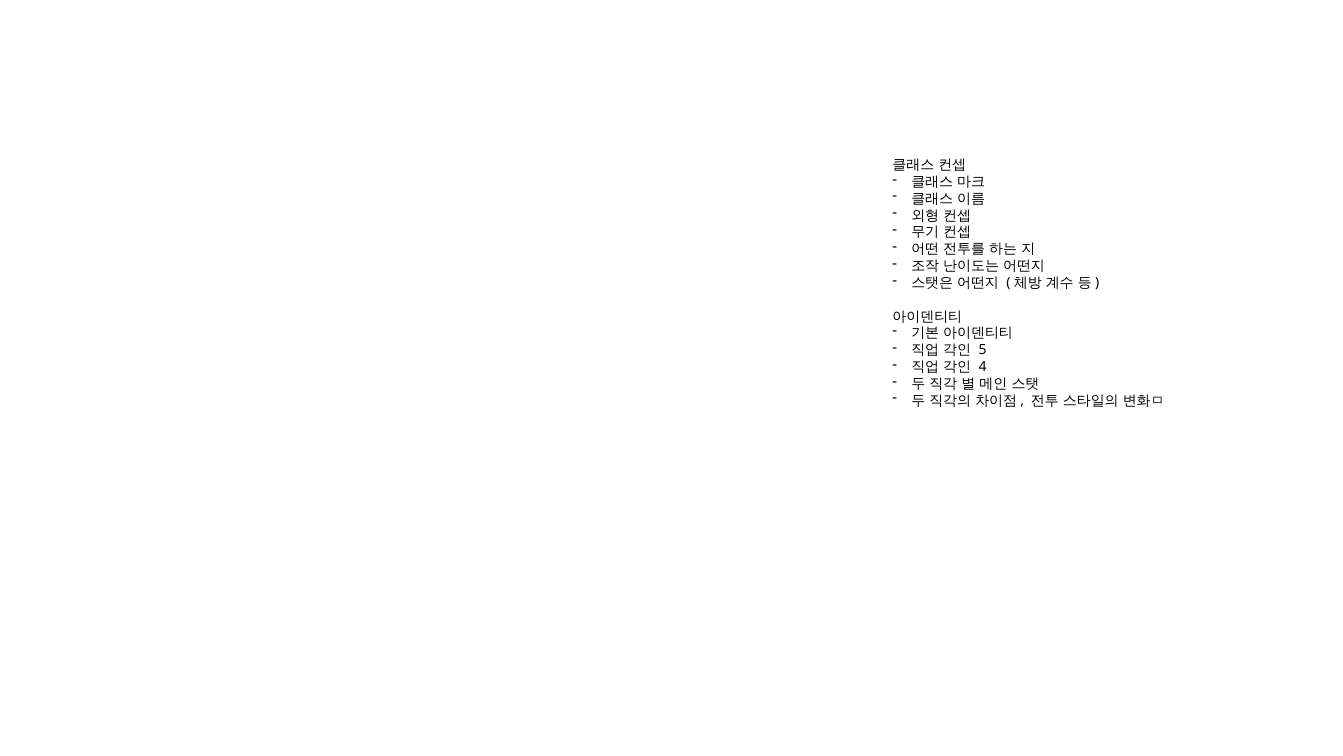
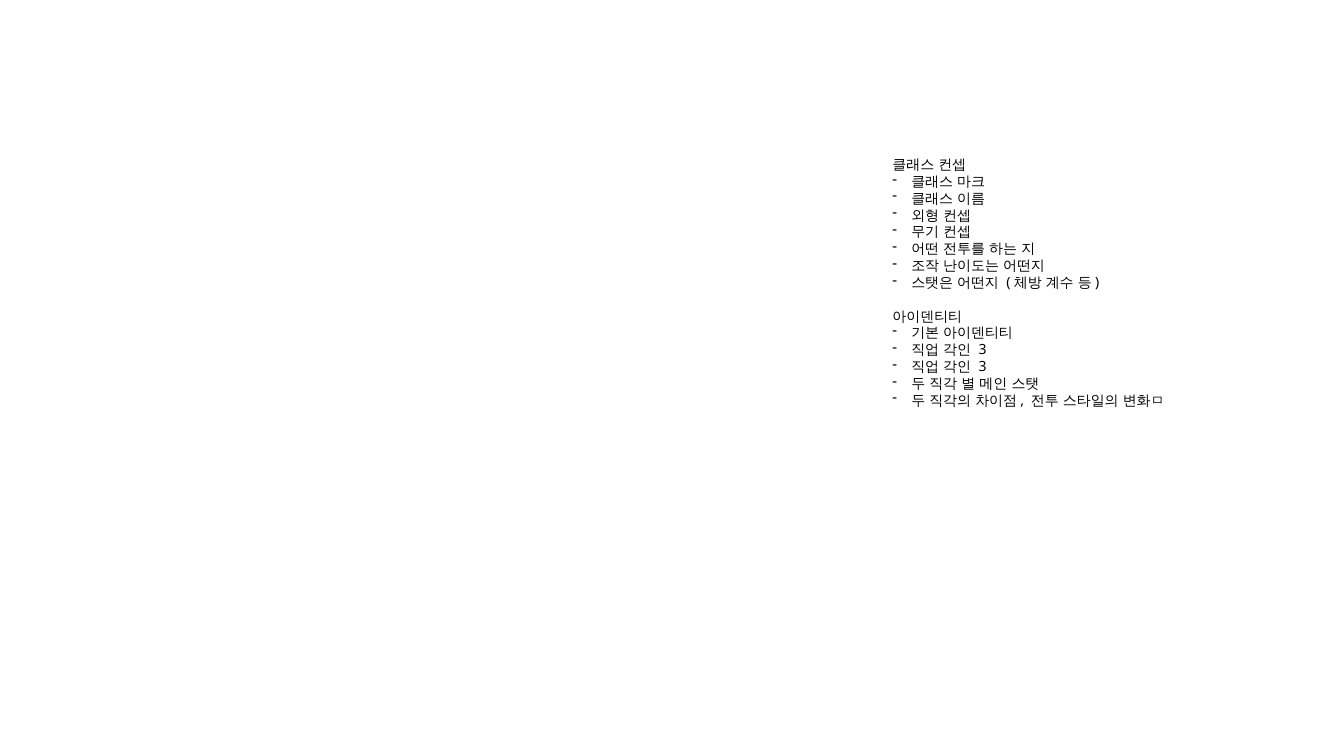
5: 5 -> 3 (983, 350)
4: 4 -> 3 (983, 367)
